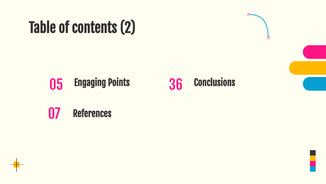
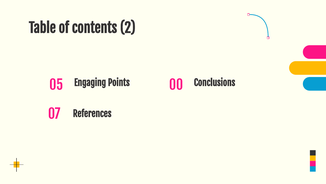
36: 36 -> 00 (176, 85)
